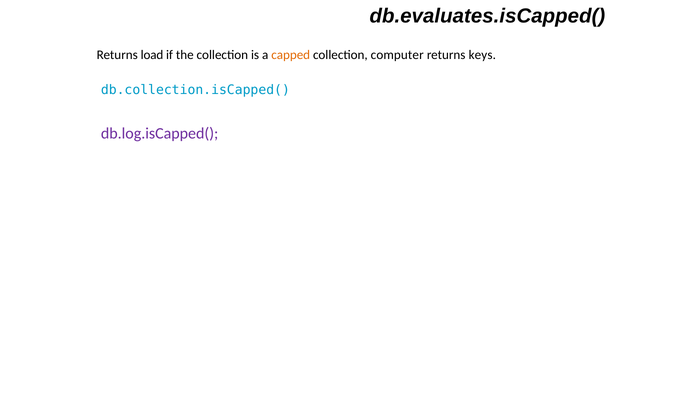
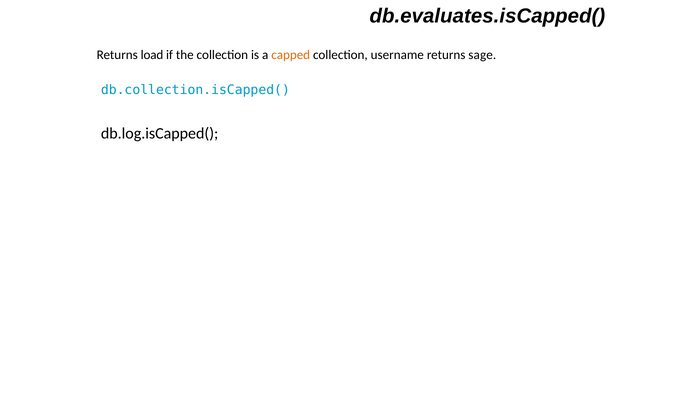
computer: computer -> username (397, 55)
keys: keys -> sage (482, 55)
db.log.isCapped( colour: purple -> black (160, 134)
